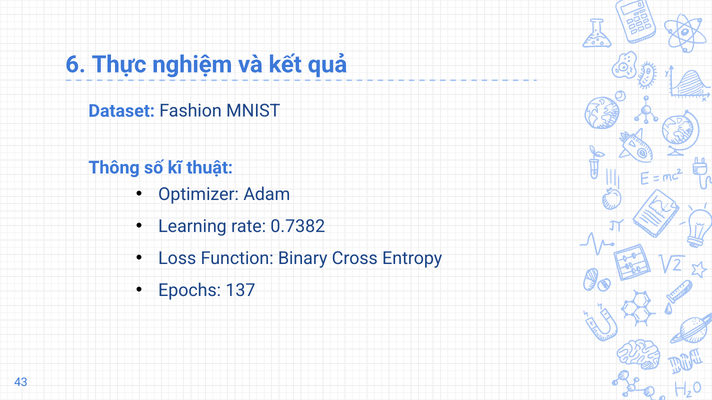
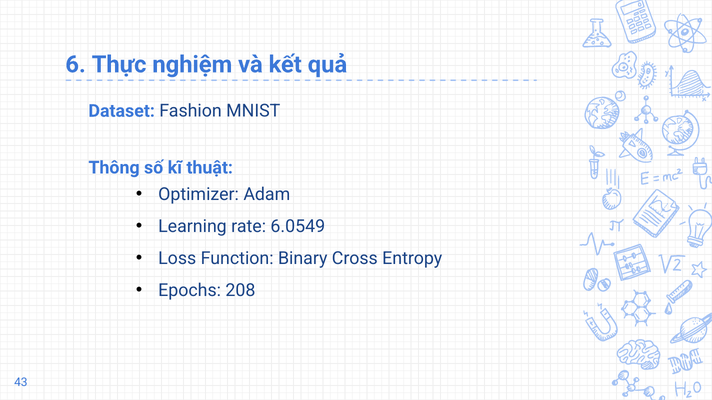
0.7382: 0.7382 -> 6.0549 (298, 227)
137: 137 -> 208 (240, 291)
